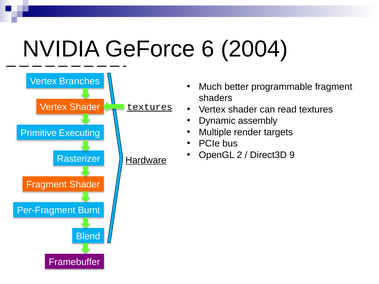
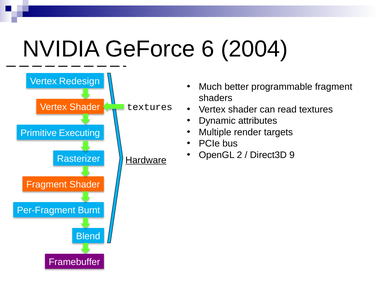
Branches: Branches -> Redesign (79, 81)
textures underline: present -> none (150, 107)
assembly: assembly -> attributes (258, 121)
